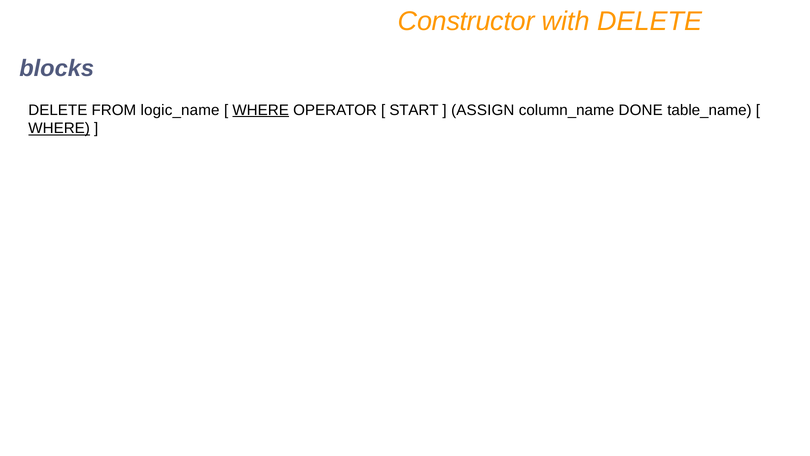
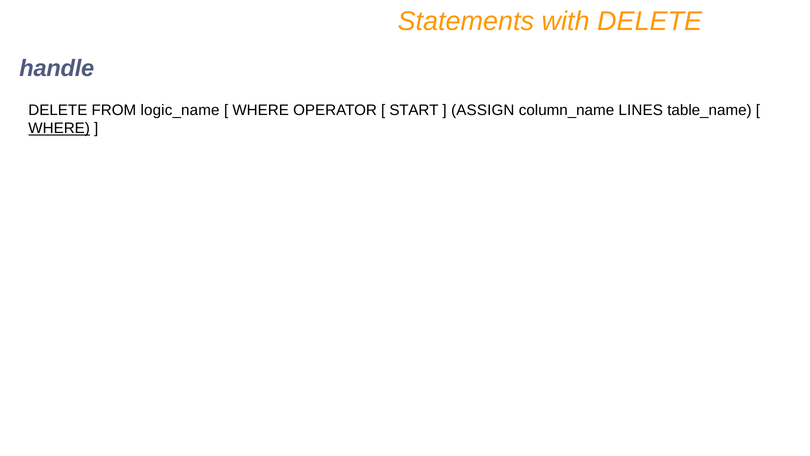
Constructor: Constructor -> Statements (466, 21)
blocks: blocks -> handle (57, 68)
WHERE underline: present -> none (261, 110)
DONE: DONE -> LINES (641, 110)
